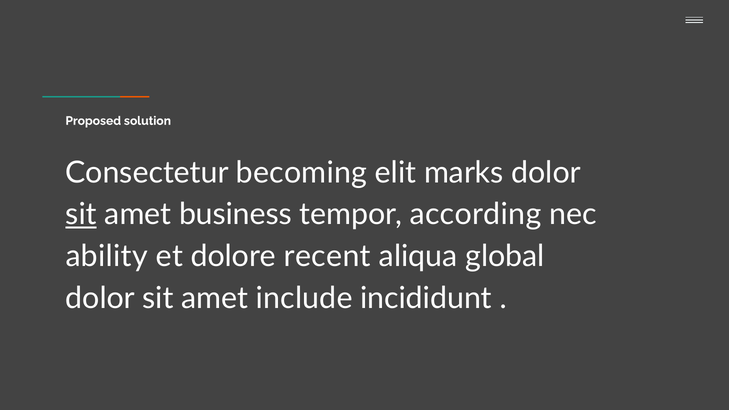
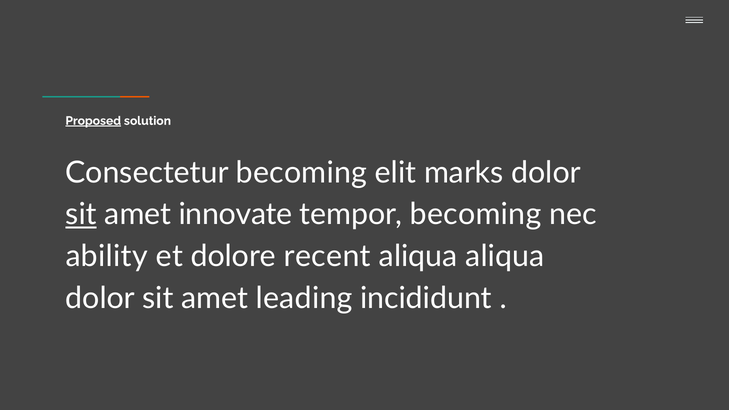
Proposed underline: none -> present (93, 121)
business: business -> innovate (235, 214)
tempor according: according -> becoming (476, 214)
aliqua global: global -> aliqua (505, 256)
include: include -> leading (304, 298)
